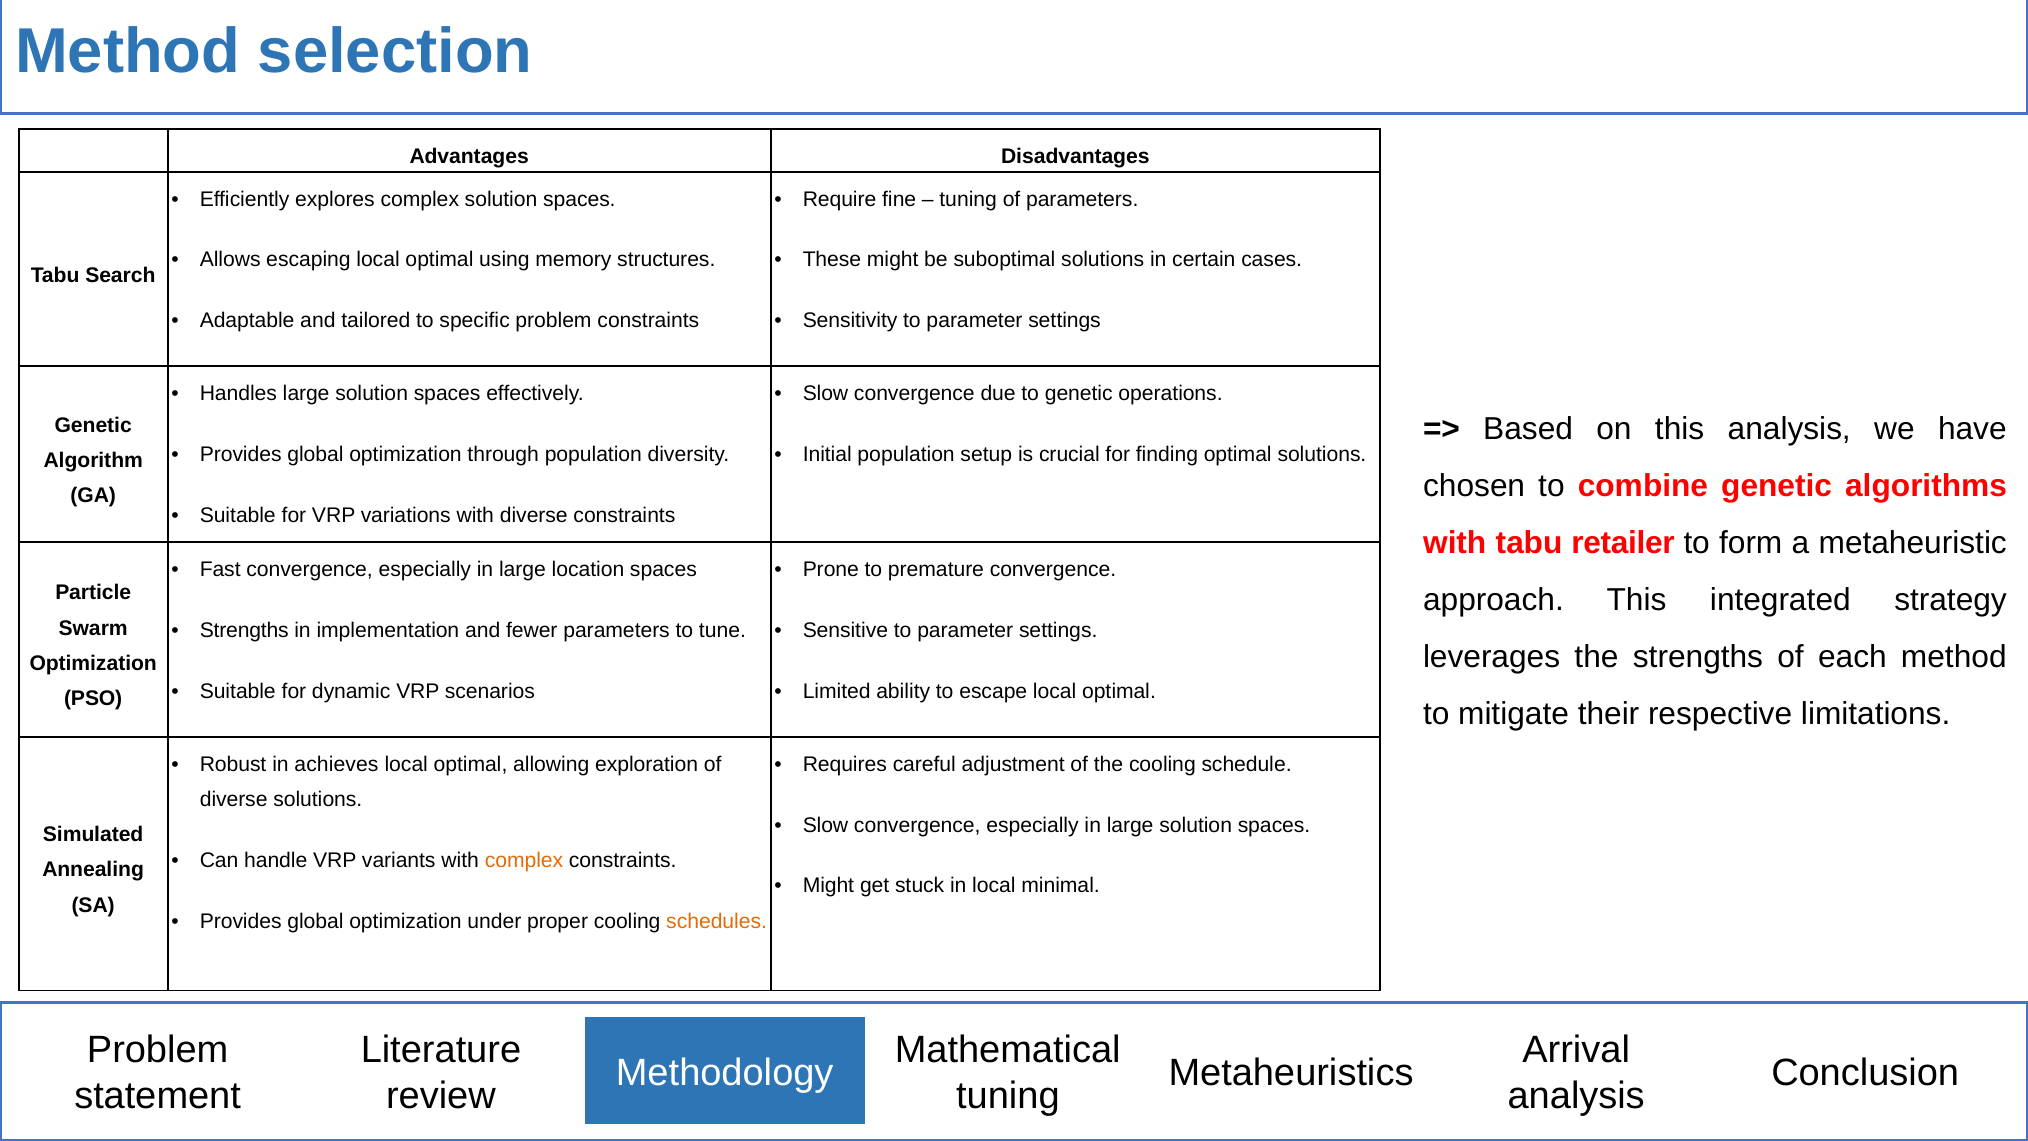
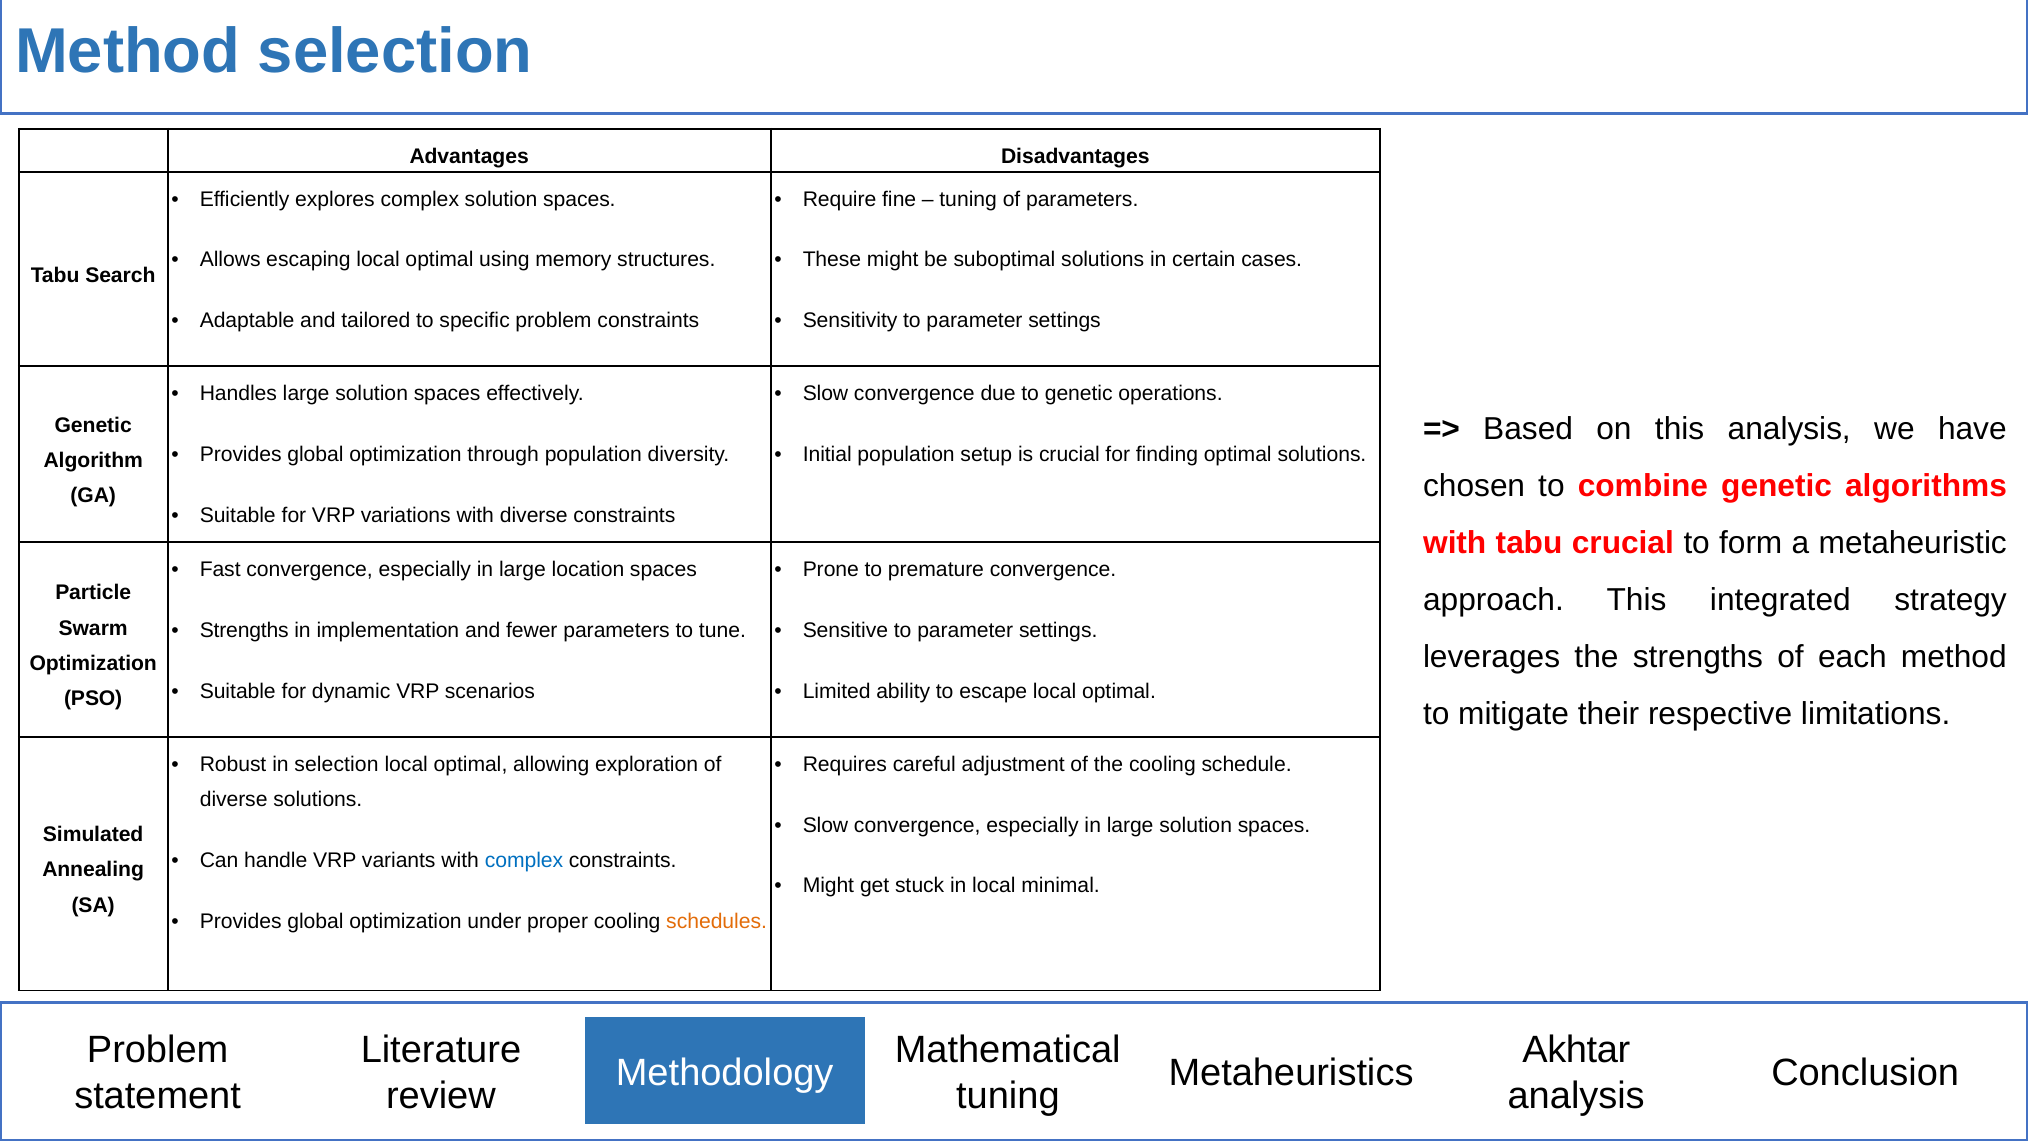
tabu retailer: retailer -> crucial (1623, 543)
in achieves: achieves -> selection (336, 764)
complex colour: orange -> blue (524, 860)
Arrival: Arrival -> Akhtar (1576, 1050)
